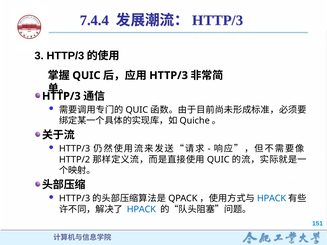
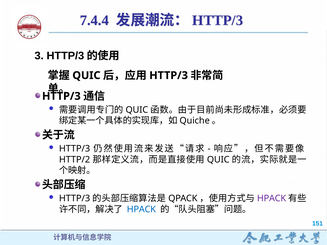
HPACK colour: blue -> purple (272, 199)
